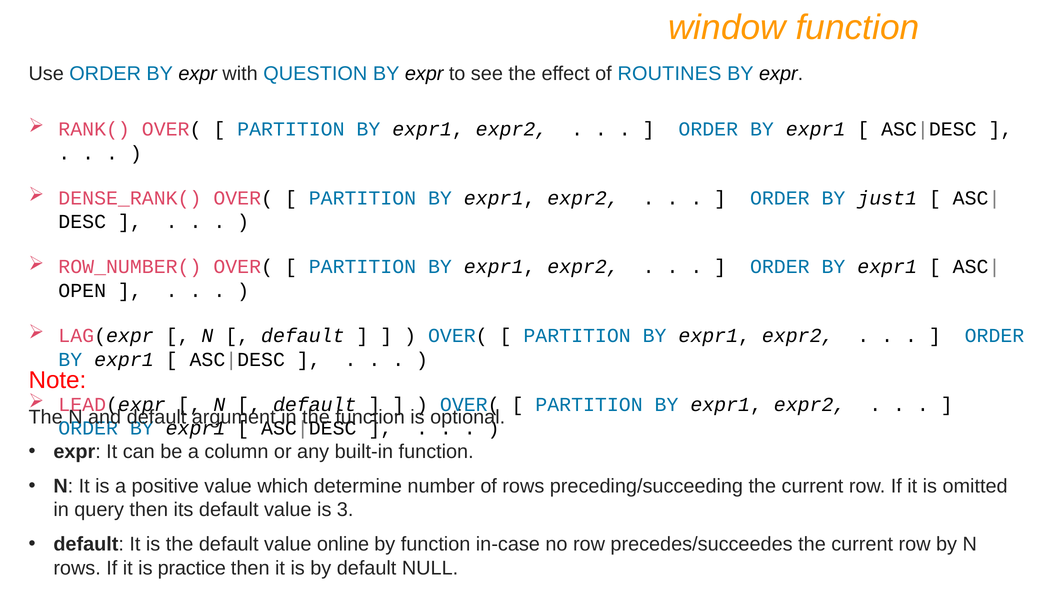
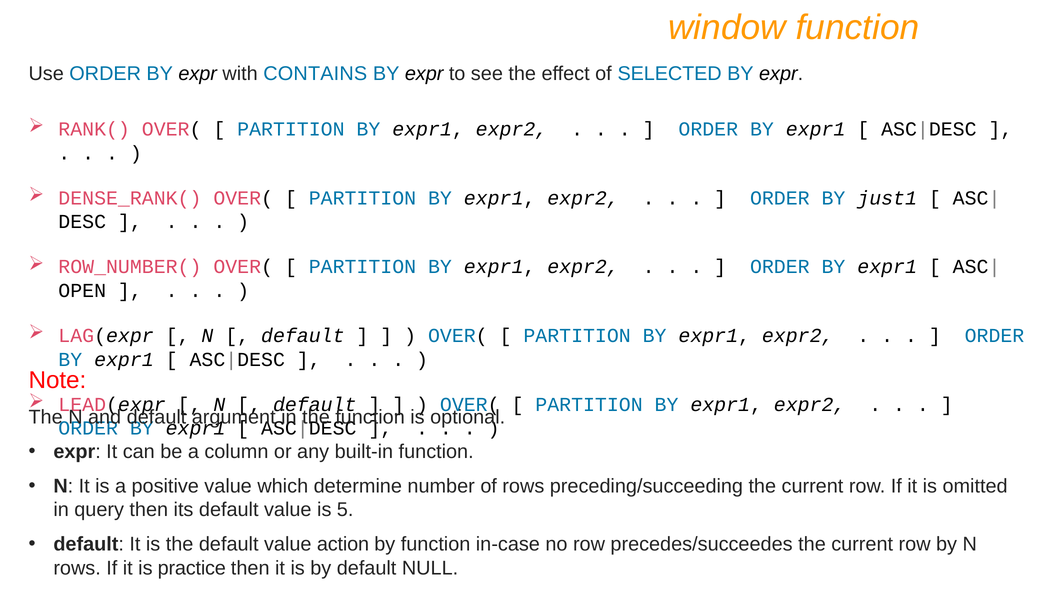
QUESTION: QUESTION -> CONTAINS (315, 74)
ROUTINES: ROUTINES -> SELECTED (670, 74)
3: 3 -> 5 (345, 510)
online: online -> action (343, 545)
